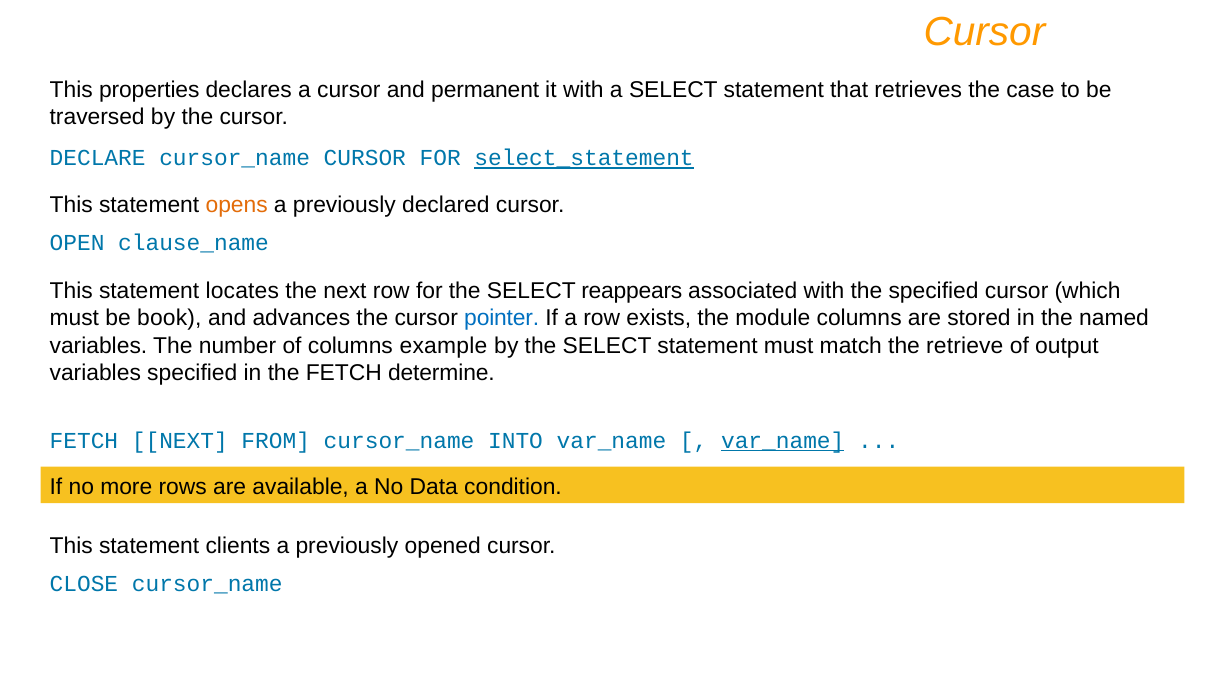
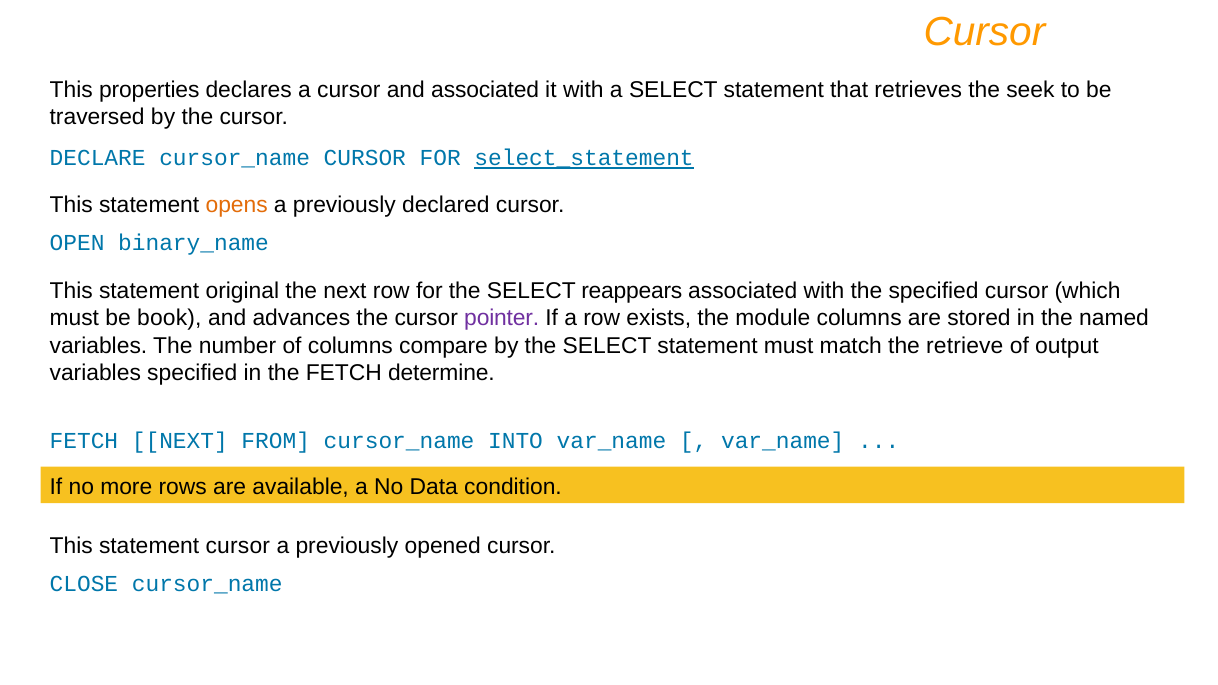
and permanent: permanent -> associated (485, 90)
case: case -> seek (1030, 90)
clause_name: clause_name -> binary_name (194, 243)
locates: locates -> original (242, 291)
pointer colour: blue -> purple (502, 318)
example: example -> compare (444, 346)
var_name underline: present -> none (783, 441)
statement clients: clients -> cursor (238, 546)
